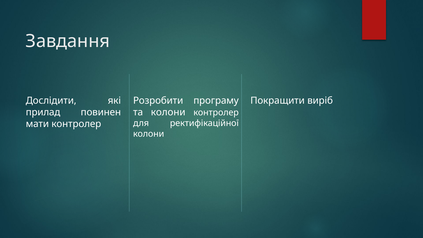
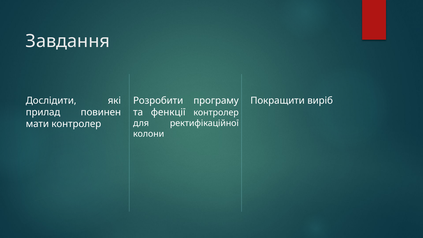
та колони: колони -> фенкції (168, 112)
